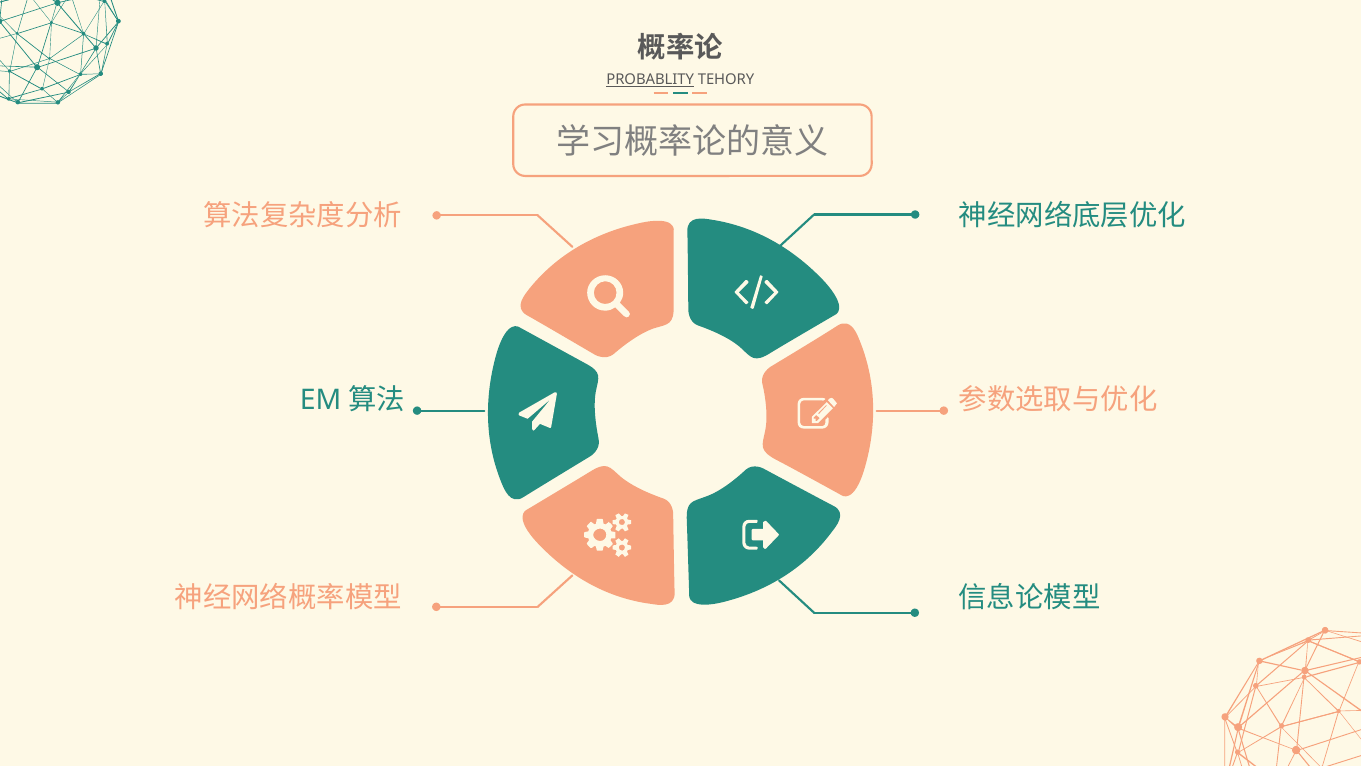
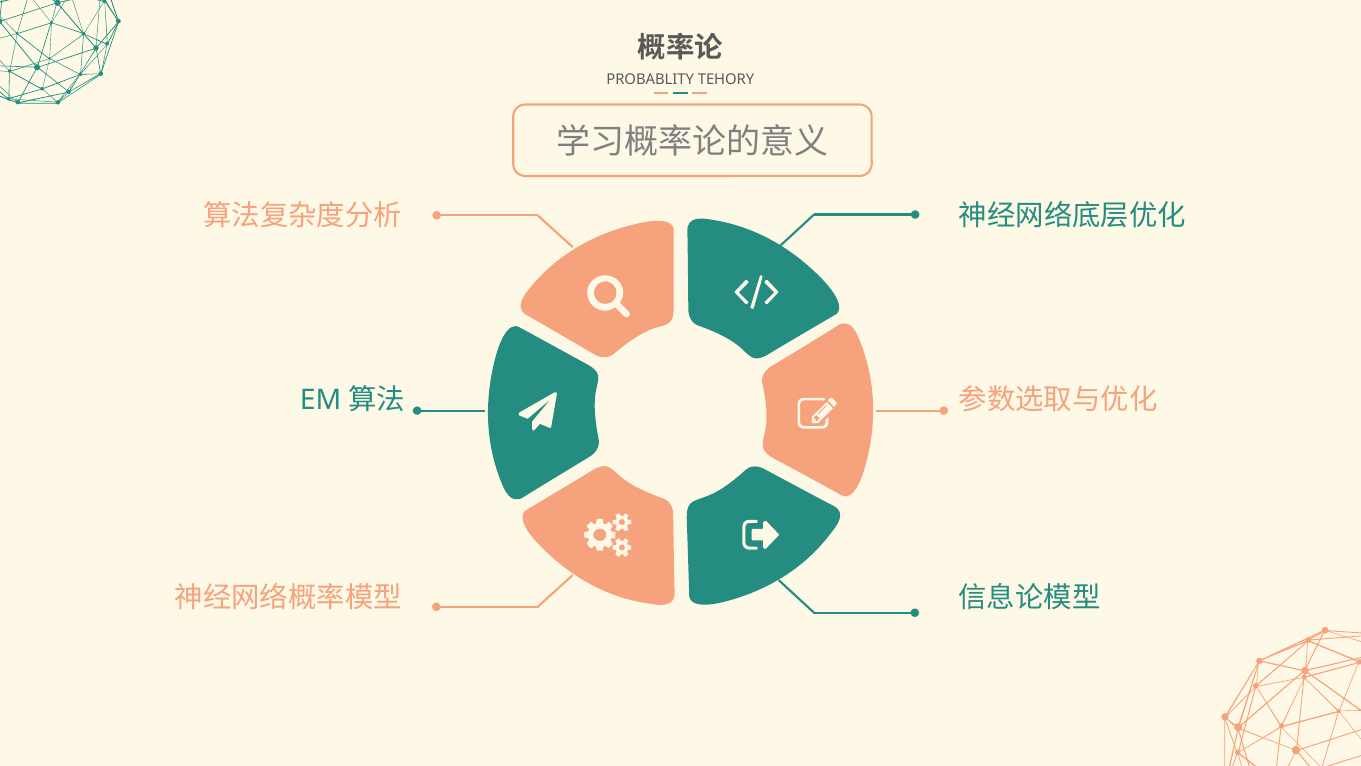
PROBABLITY underline: present -> none (650, 80)
